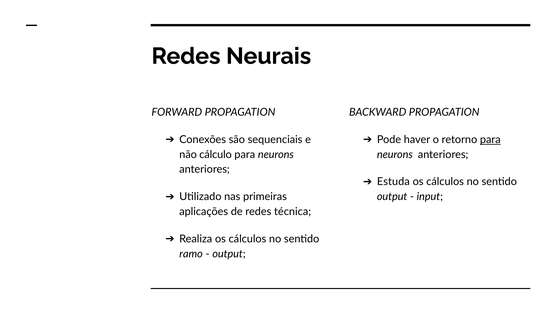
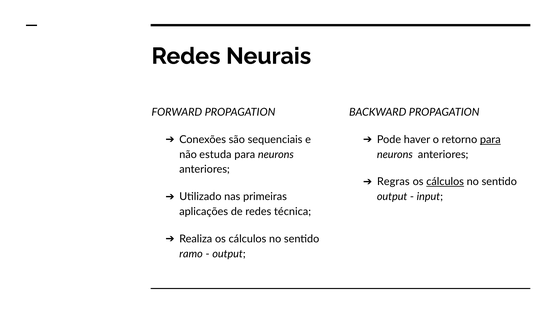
cálculo: cálculo -> estuda (215, 154)
Estuda: Estuda -> Regras (393, 182)
cálculos underline: none -> present (445, 182)
